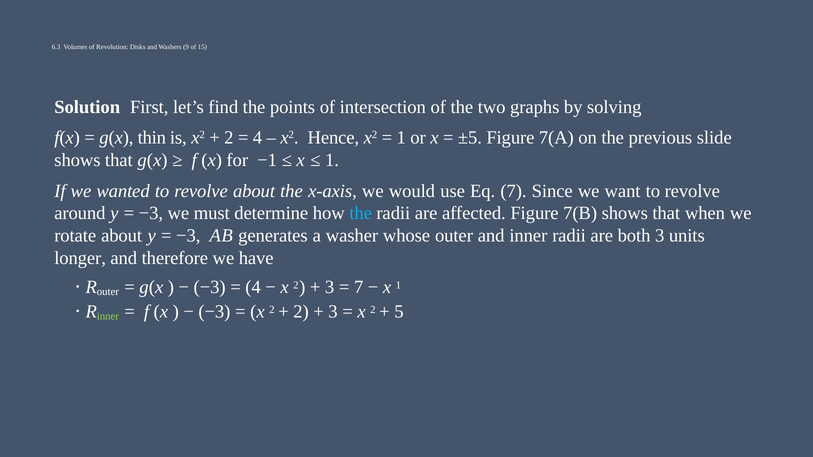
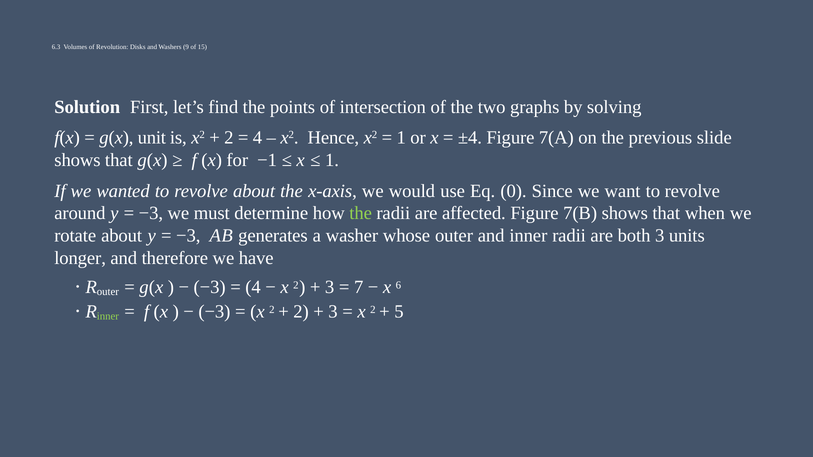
thin: thin -> unit (152, 138)
±5: ±5 -> ±4 (470, 138)
Eq 7: 7 -> 0 (514, 191)
the colour: light blue -> light green (361, 213)
x 1: 1 -> 6 (398, 285)
